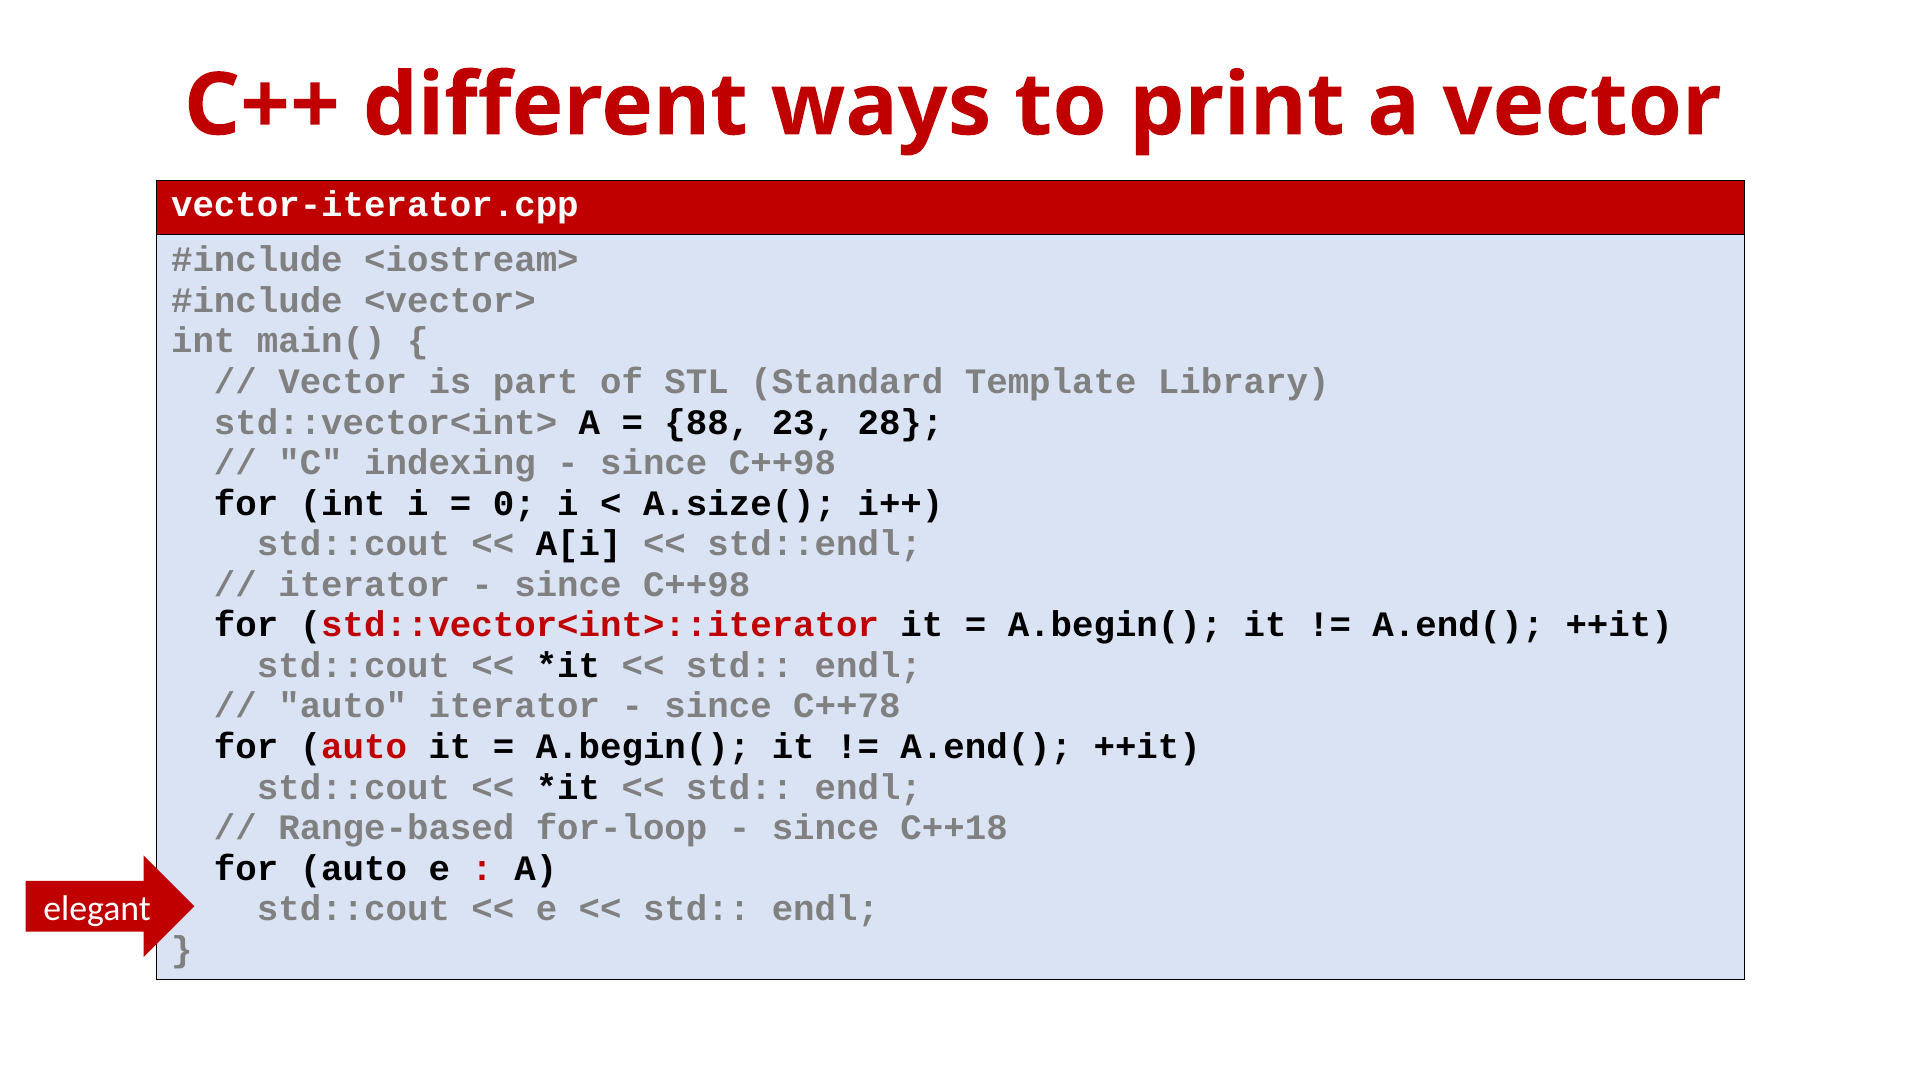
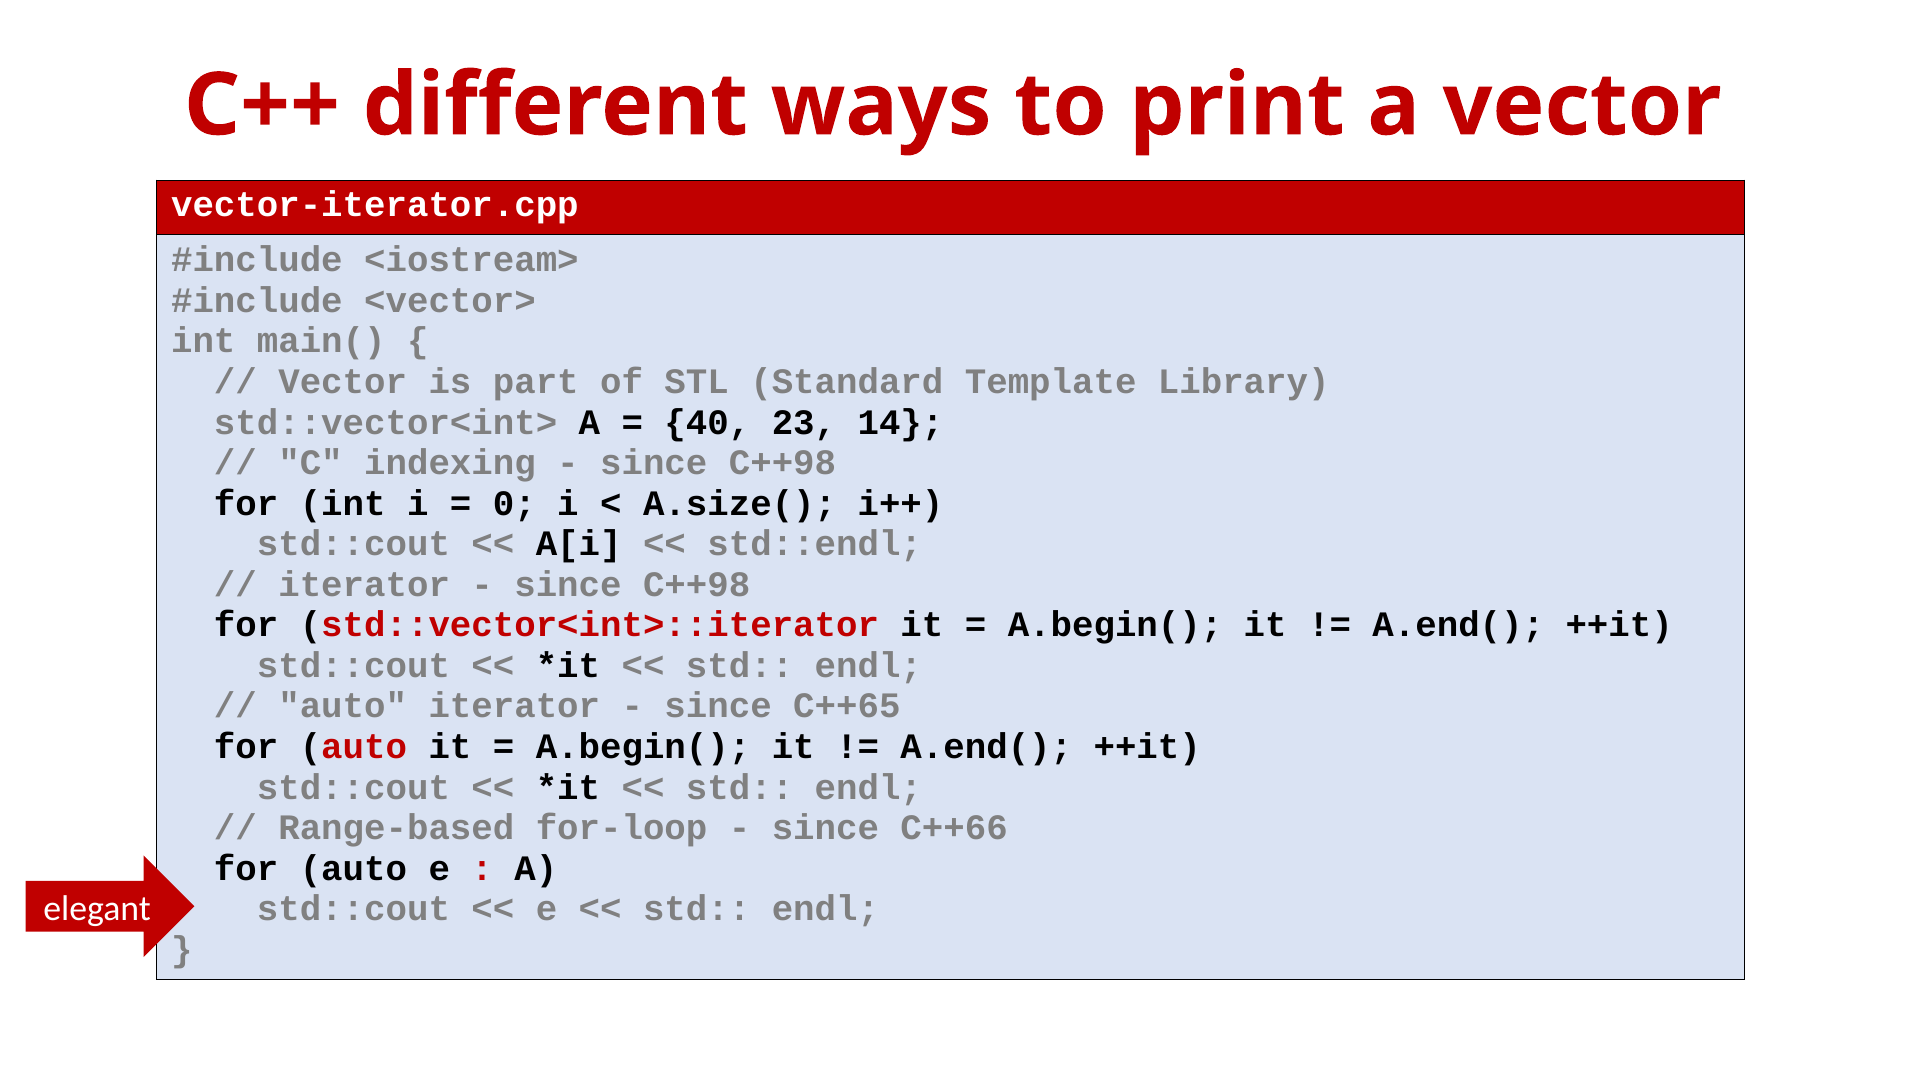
88: 88 -> 40 (707, 422)
28: 28 -> 14 (900, 422)
C++78: C++78 -> C++65 (847, 706)
C++18: C++18 -> C++66 (954, 828)
